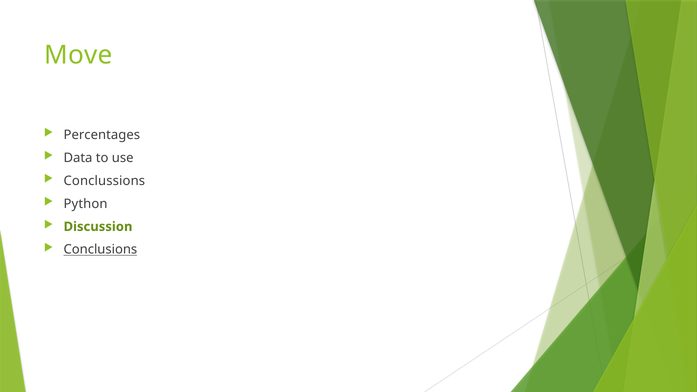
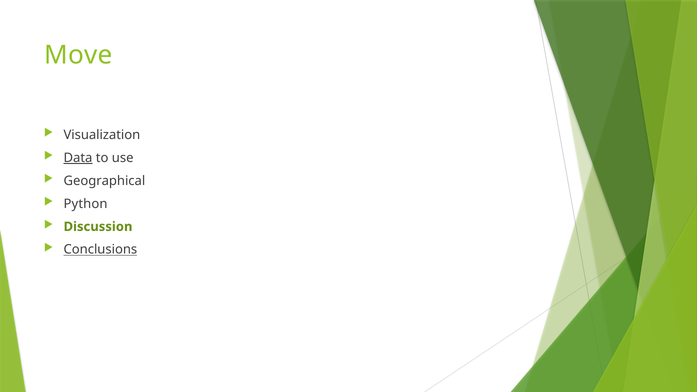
Percentages: Percentages -> Visualization (102, 135)
Data underline: none -> present (78, 158)
Conclussions: Conclussions -> Geographical (104, 181)
